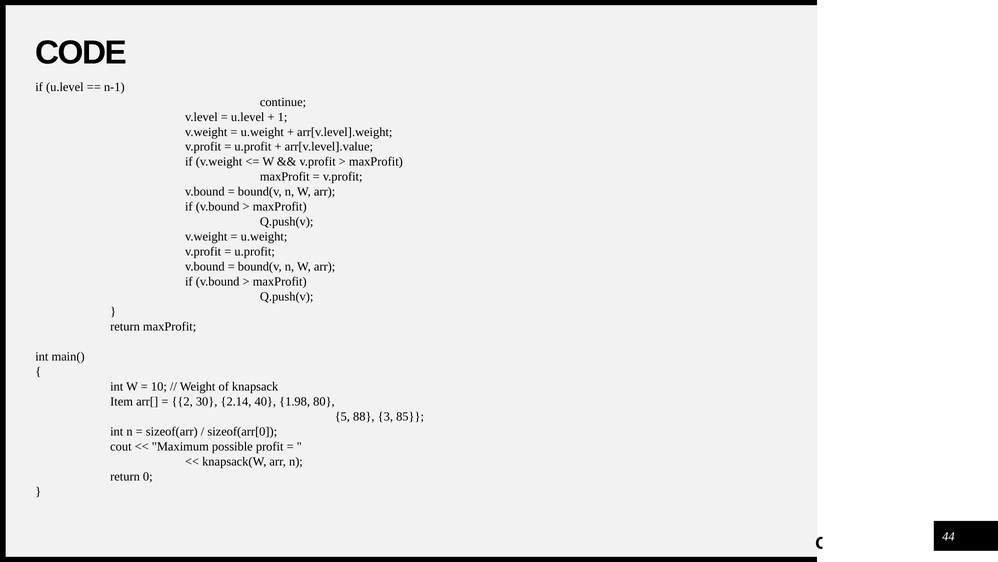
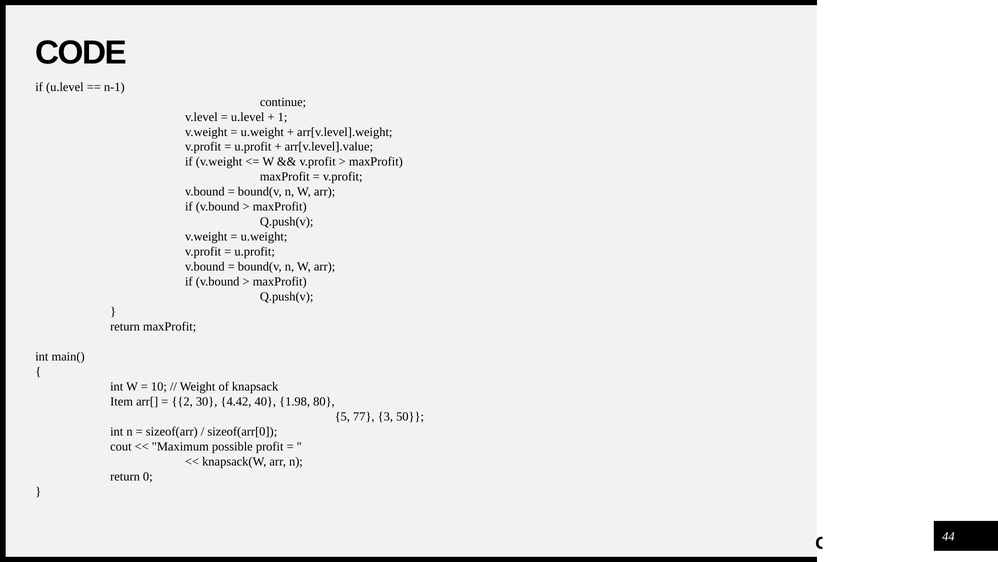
2.14: 2.14 -> 4.42 (236, 401)
88: 88 -> 77 (364, 416)
85: 85 -> 50 (410, 416)
